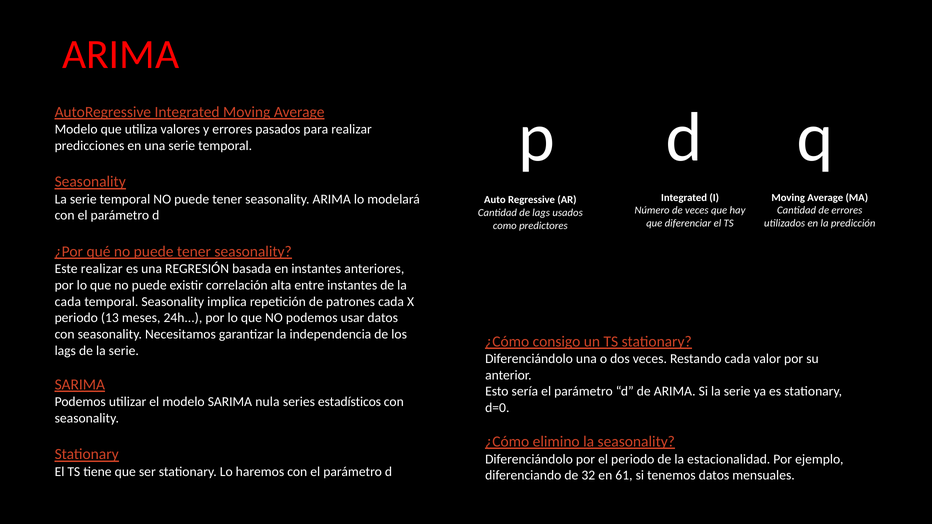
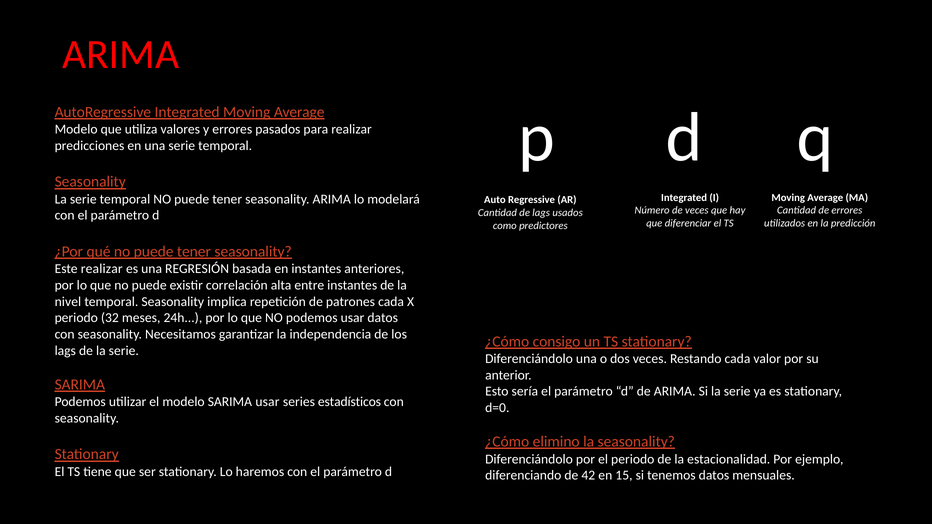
cada: cada -> nivel (68, 302)
13: 13 -> 32 (110, 318)
SARIMA nula: nula -> usar (267, 402)
32: 32 -> 42 (588, 476)
61: 61 -> 15 (624, 476)
